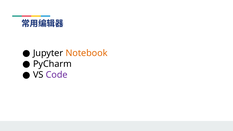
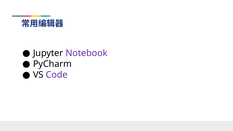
Notebook colour: orange -> purple (87, 53)
